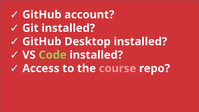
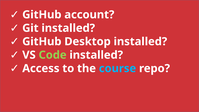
course colour: pink -> light blue (117, 68)
